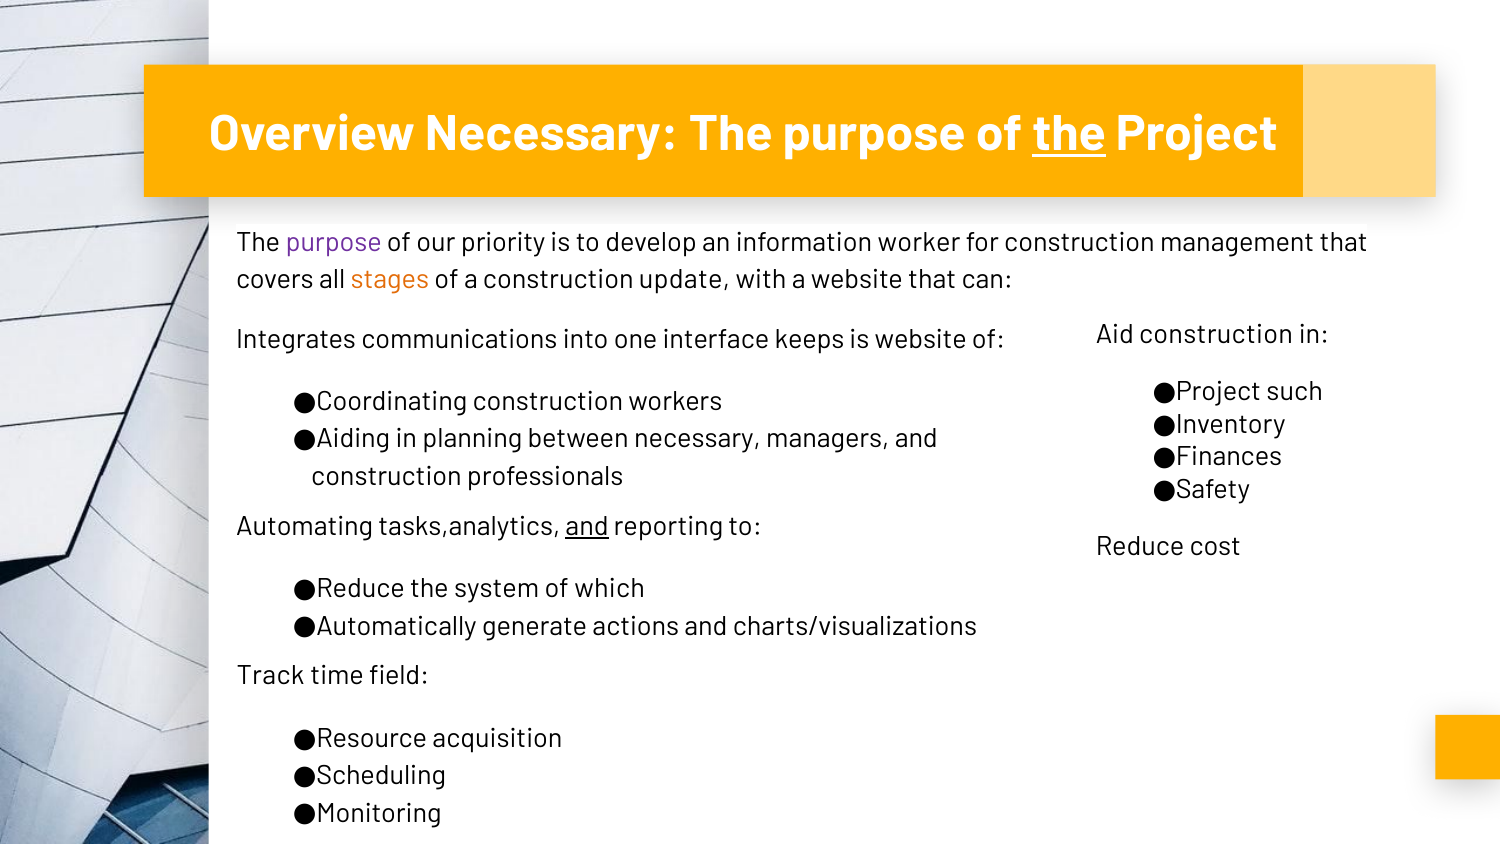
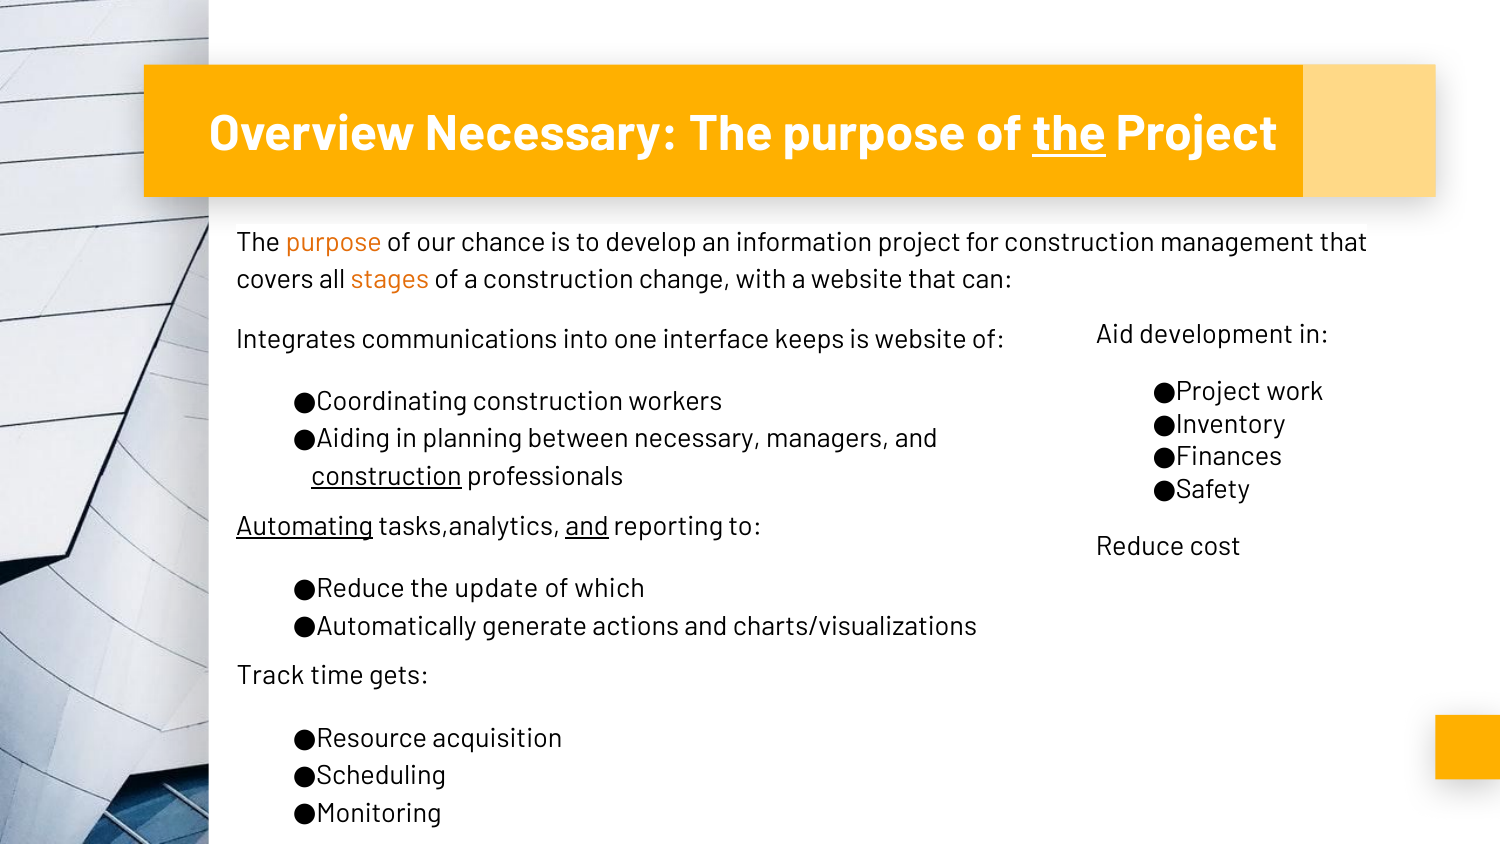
purpose colour: purple -> orange (334, 242)
priority: priority -> chance (503, 242)
information worker: worker -> project (919, 242)
update: update -> change (685, 280)
Aid construction: construction -> development (1216, 334)
such: such -> work (1295, 392)
construction underline: none -> present (386, 476)
Automating underline: none -> present (305, 526)
system: system -> update (497, 589)
field: field -> gets (399, 676)
